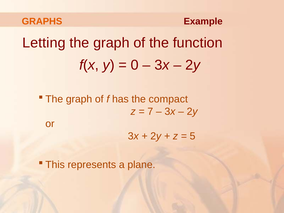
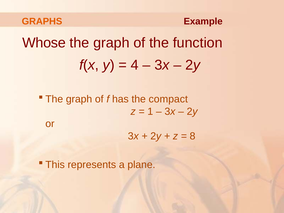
Letting: Letting -> Whose (44, 43)
0: 0 -> 4 (135, 65)
7: 7 -> 1 (150, 111)
5: 5 -> 8 (193, 136)
